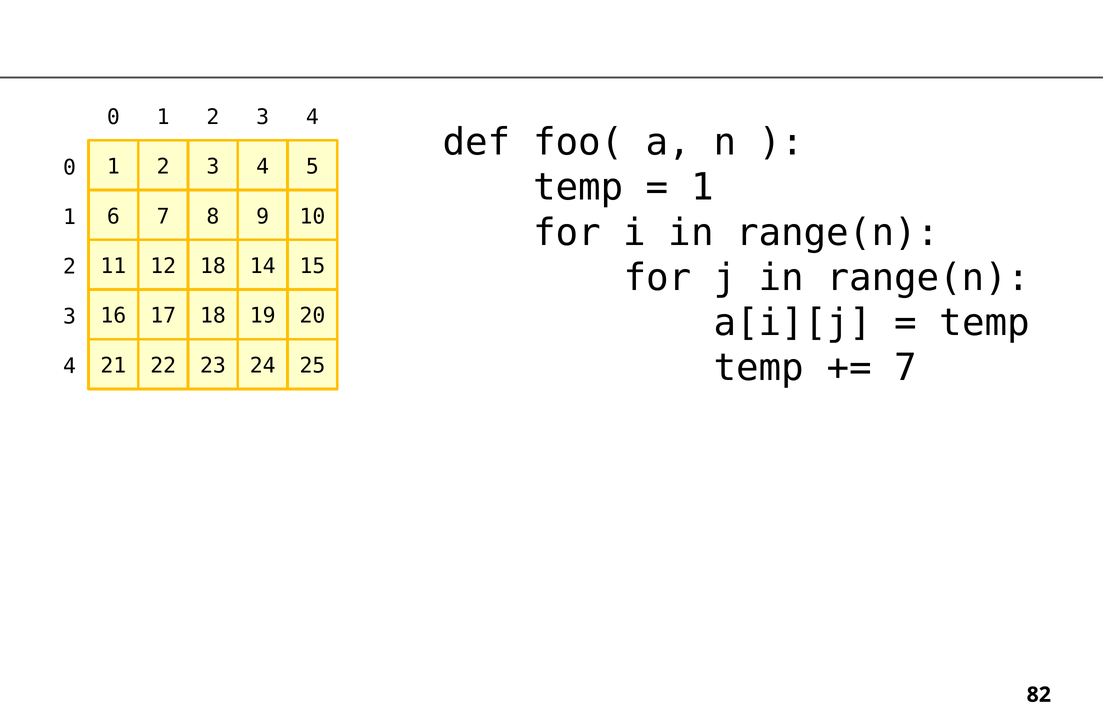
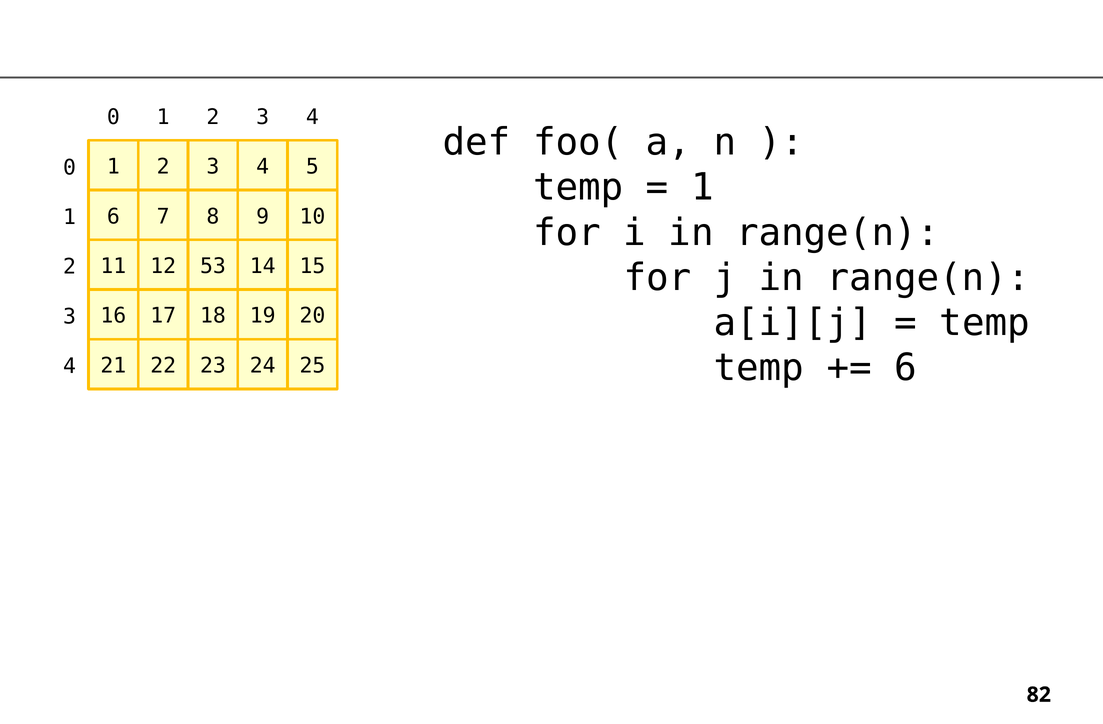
12 18: 18 -> 53 (213, 266)
7: 7 -> 6 (906, 368)
